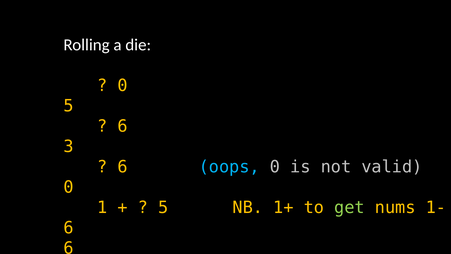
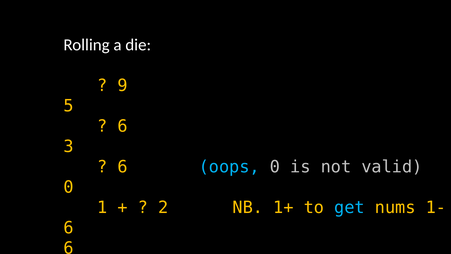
0: 0 -> 9 (123, 86)
5: 5 -> 2 (163, 207)
get colour: light green -> light blue (350, 207)
